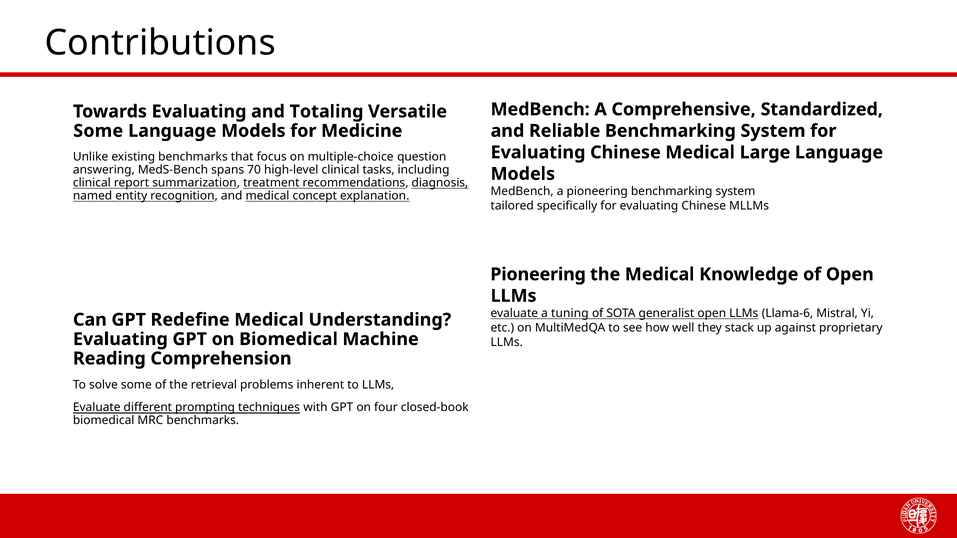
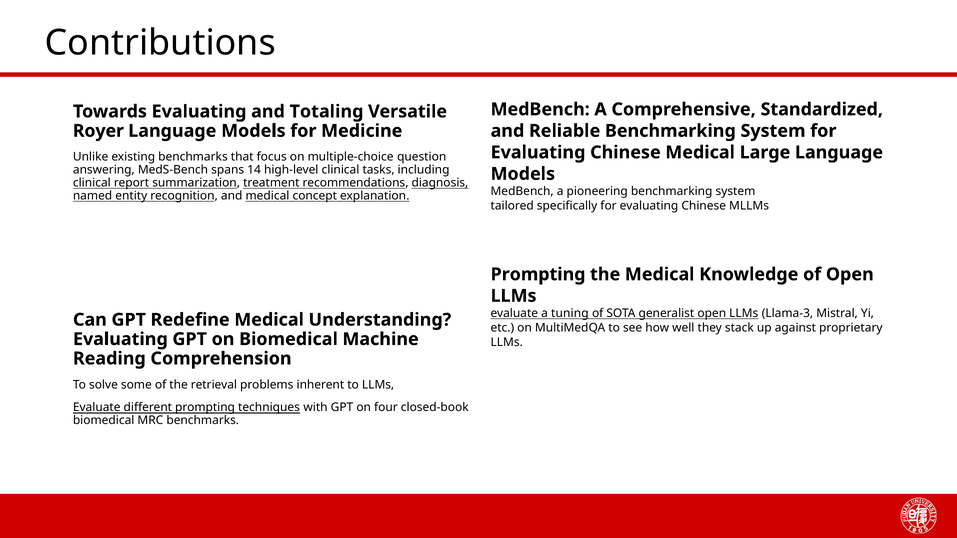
Some: Some -> Royer (98, 131)
70: 70 -> 14 (254, 170)
Pioneering: Pioneering -> Prompting (538, 275)
Llama-6: Llama-6 -> Llama-3 (787, 314)
